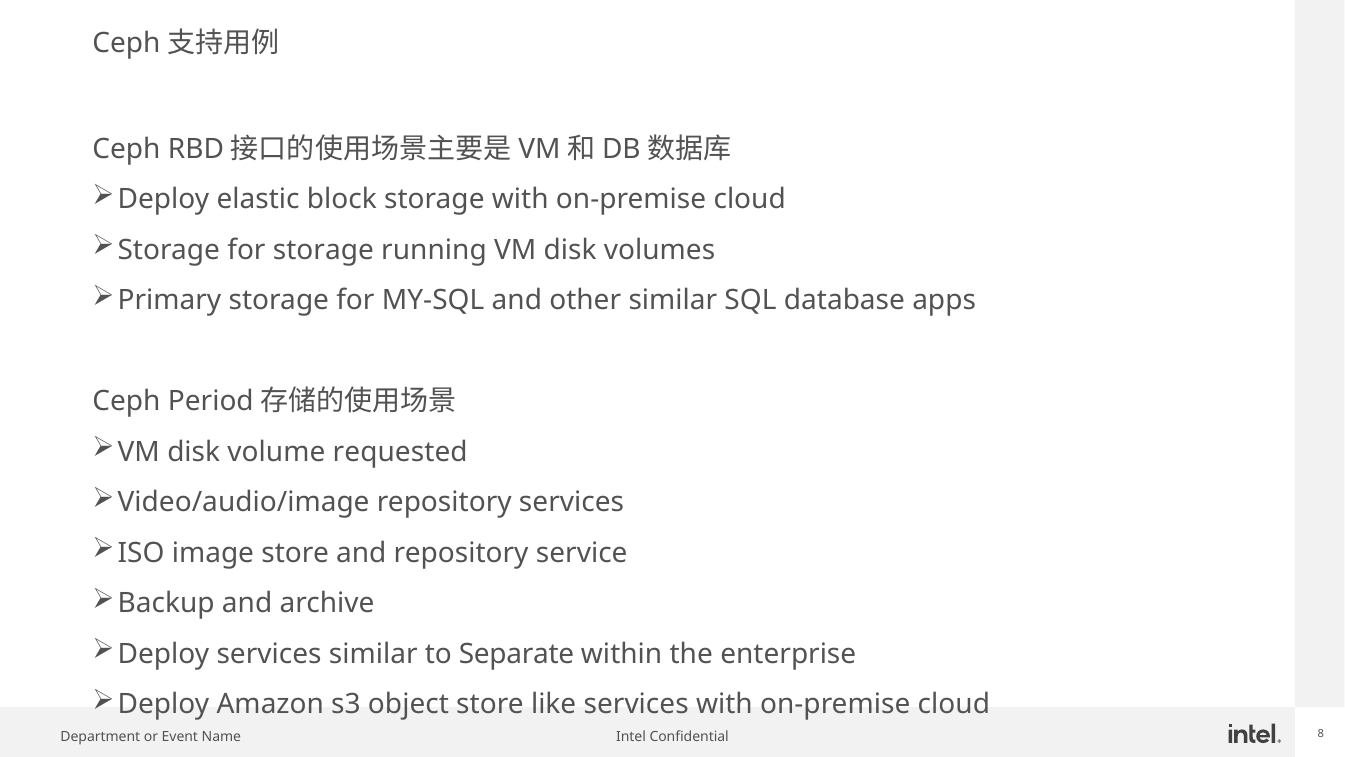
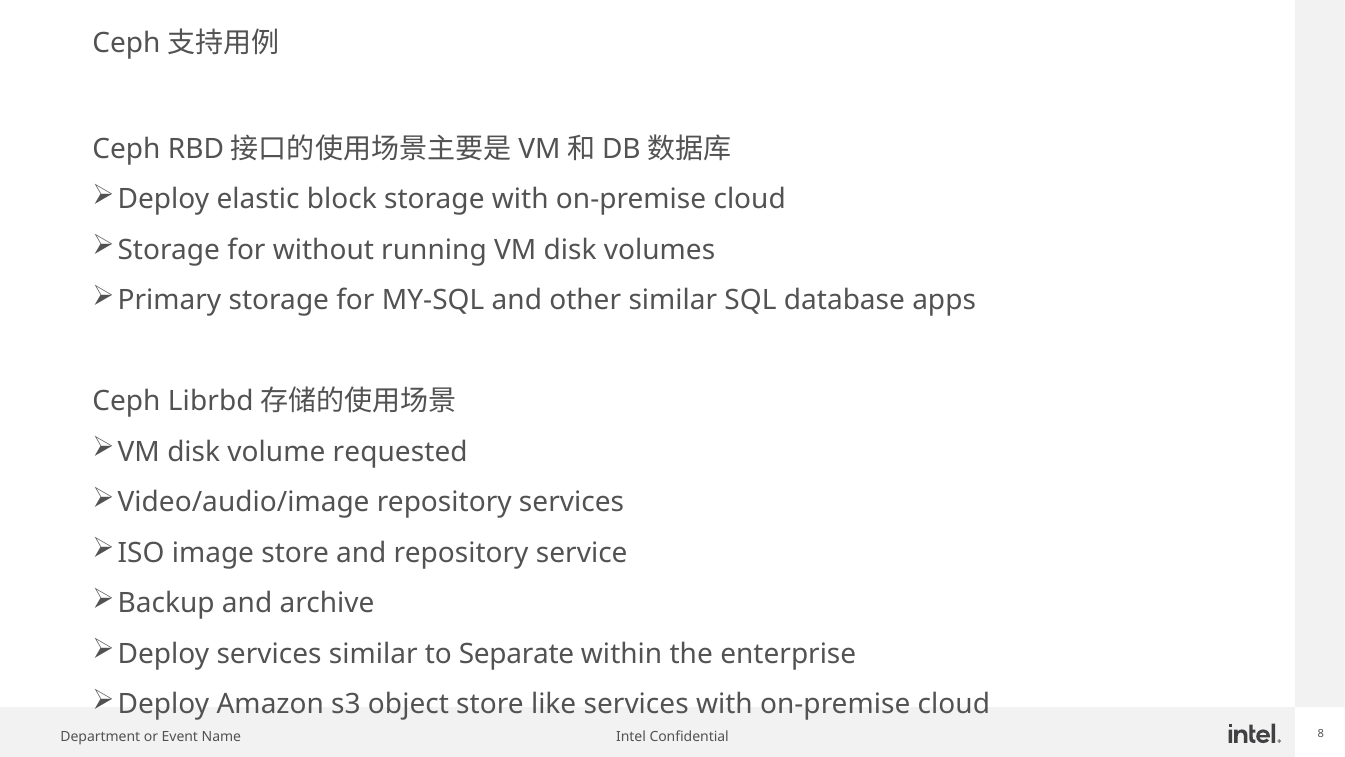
for storage: storage -> without (323, 250)
Period: Period -> Librbd (211, 401)
